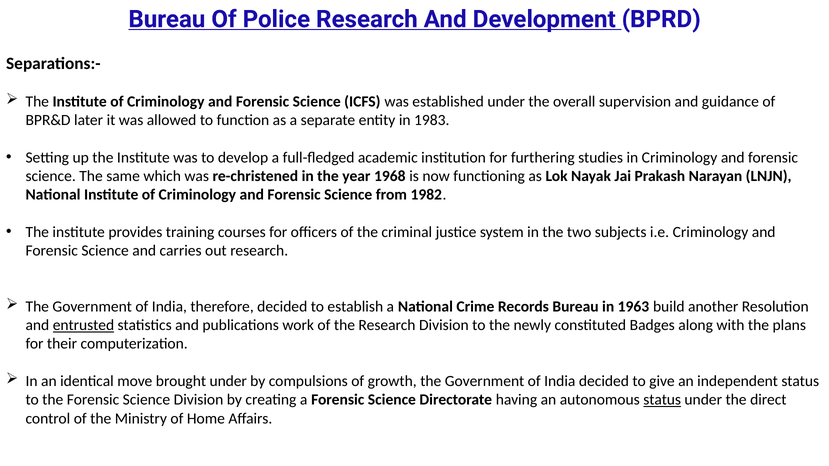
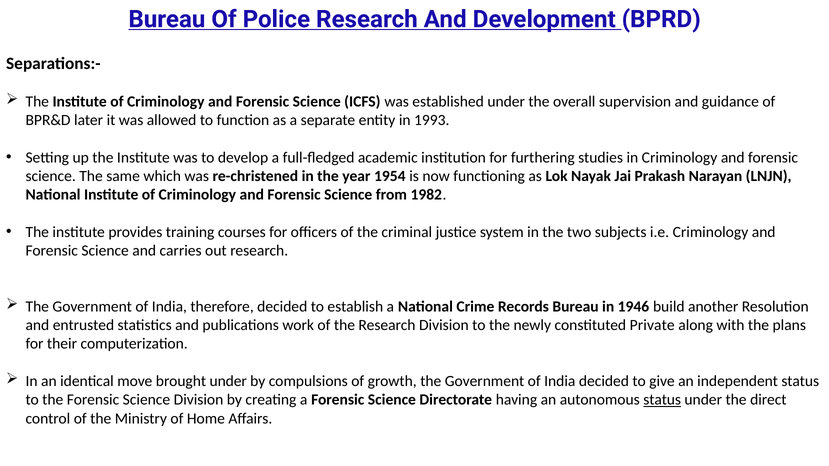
1983: 1983 -> 1993 (432, 120)
1968: 1968 -> 1954 (390, 176)
1963: 1963 -> 1946 (633, 307)
entrusted underline: present -> none (83, 325)
Badges: Badges -> Private (652, 325)
